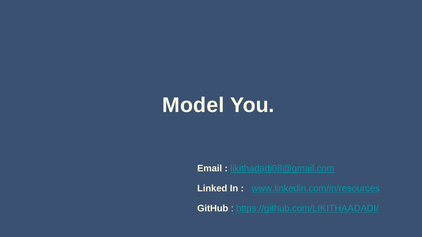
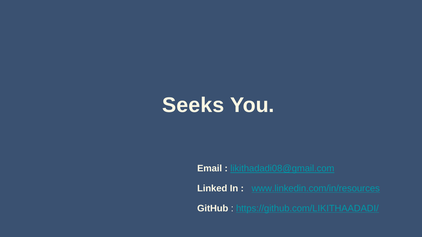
Model: Model -> Seeks (193, 105)
